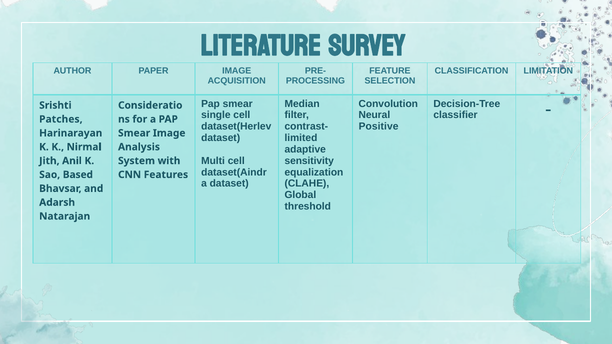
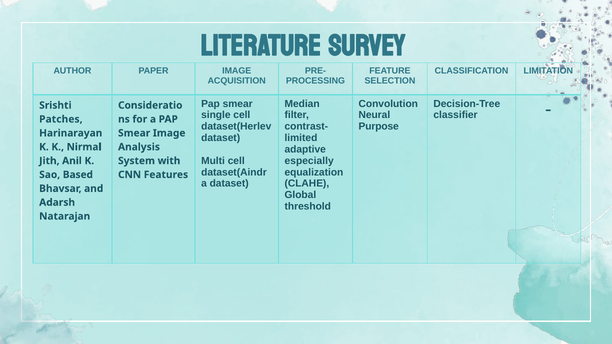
Positive: Positive -> Purpose (379, 127)
sensitivity: sensitivity -> especially (309, 161)
